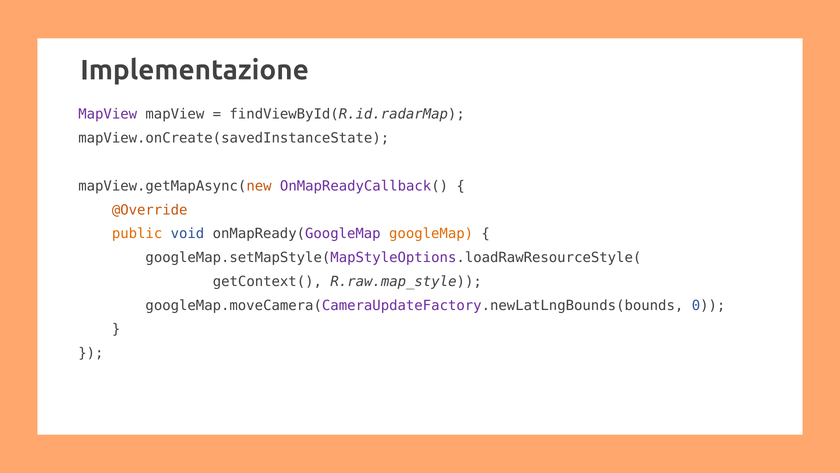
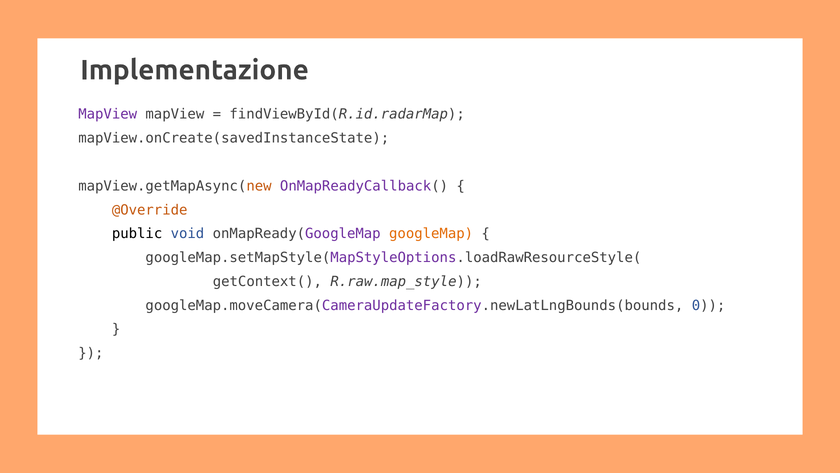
public colour: orange -> black (137, 234)
